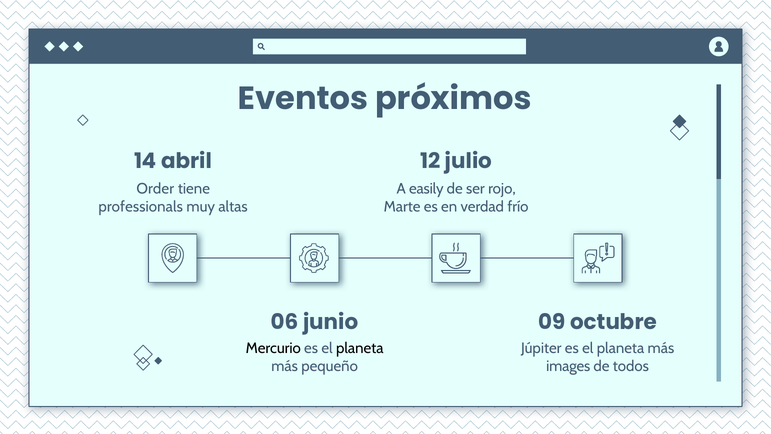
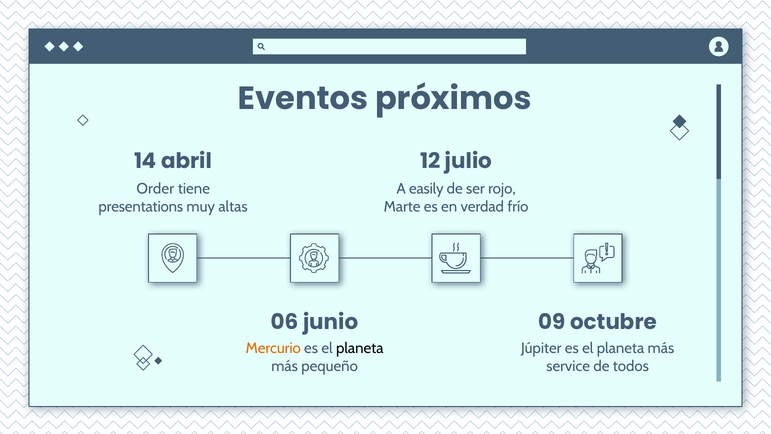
professionals: professionals -> presentations (141, 206)
Mercurio colour: black -> orange (273, 348)
images: images -> service (568, 366)
